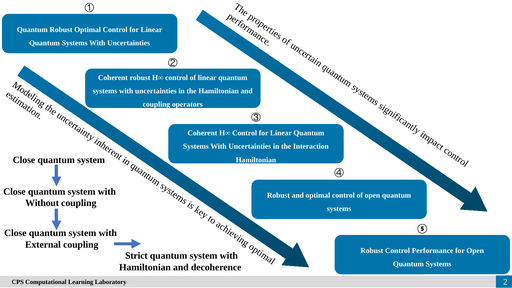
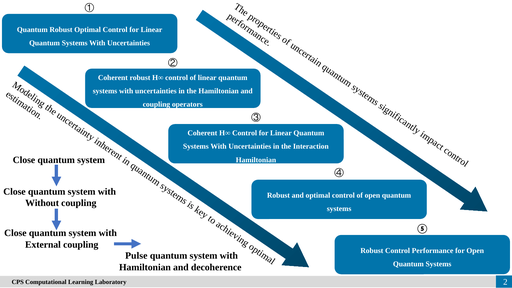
Strict: Strict -> Pulse (136, 256)
